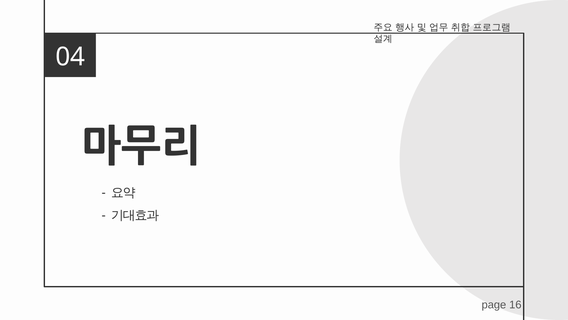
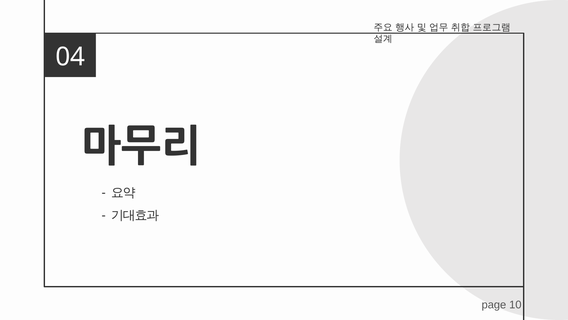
16: 16 -> 10 (515, 304)
